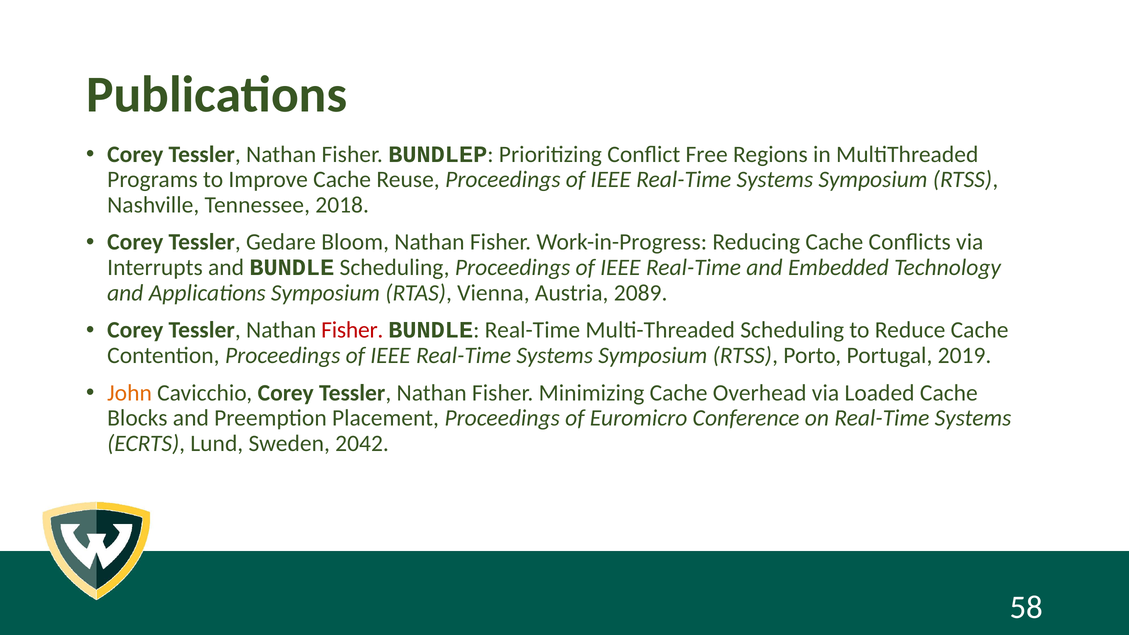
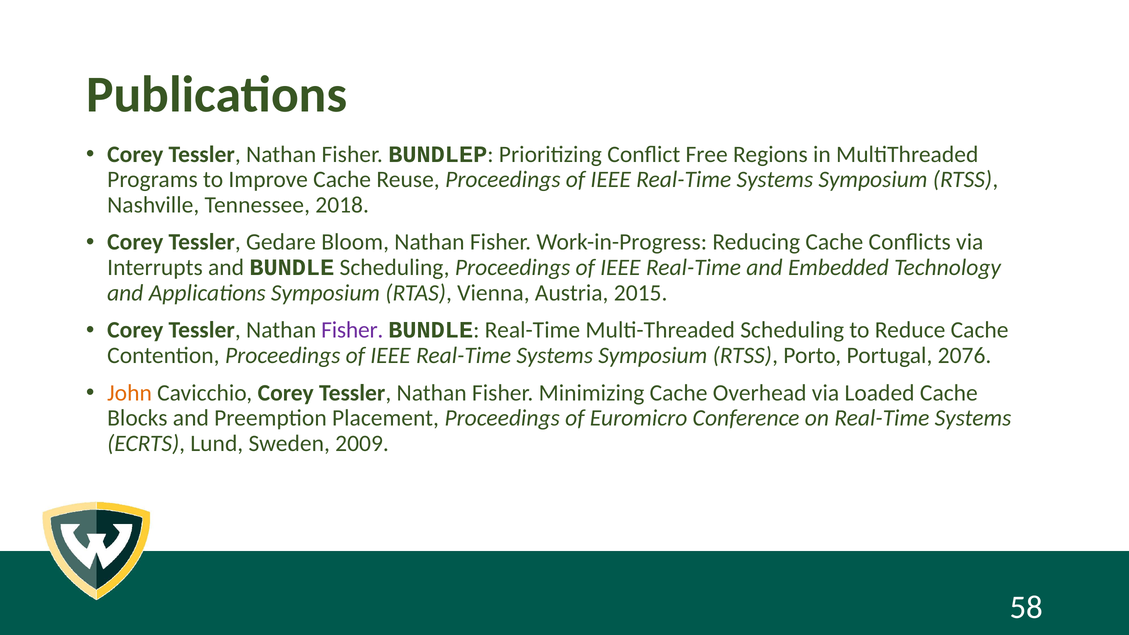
2089: 2089 -> 2015 (641, 293)
Fisher colour: red -> purple (352, 330)
2019: 2019 -> 2076 (965, 356)
2042: 2042 -> 2009 (362, 444)
